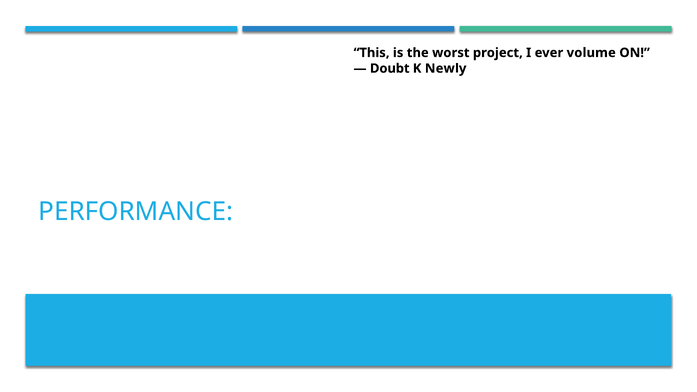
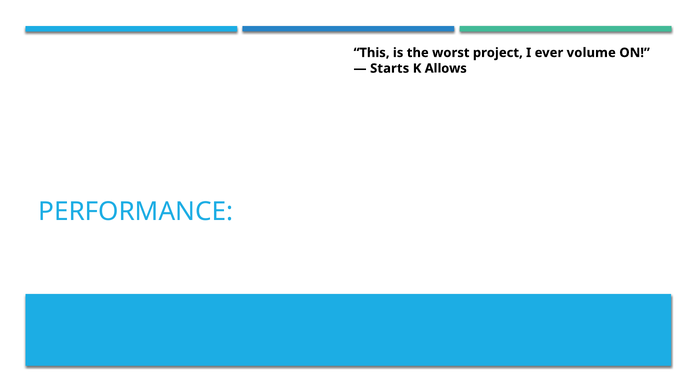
Doubt: Doubt -> Starts (390, 68)
Newly: Newly -> Allows (446, 68)
